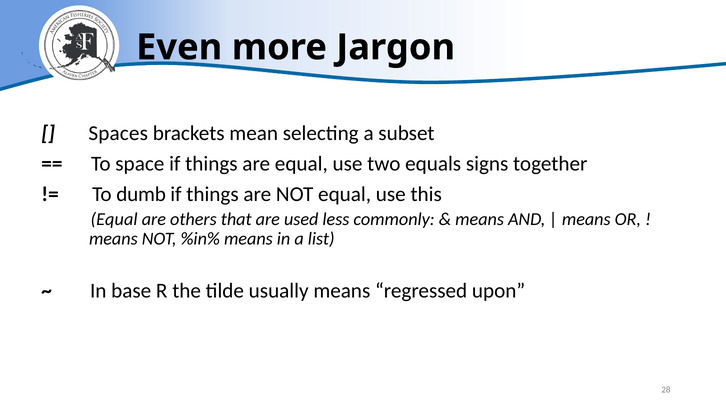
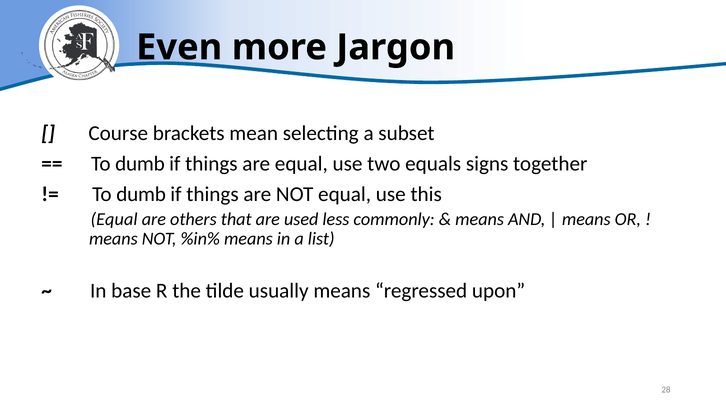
Spaces: Spaces -> Course (118, 134)
space: space -> dumb (140, 164)
